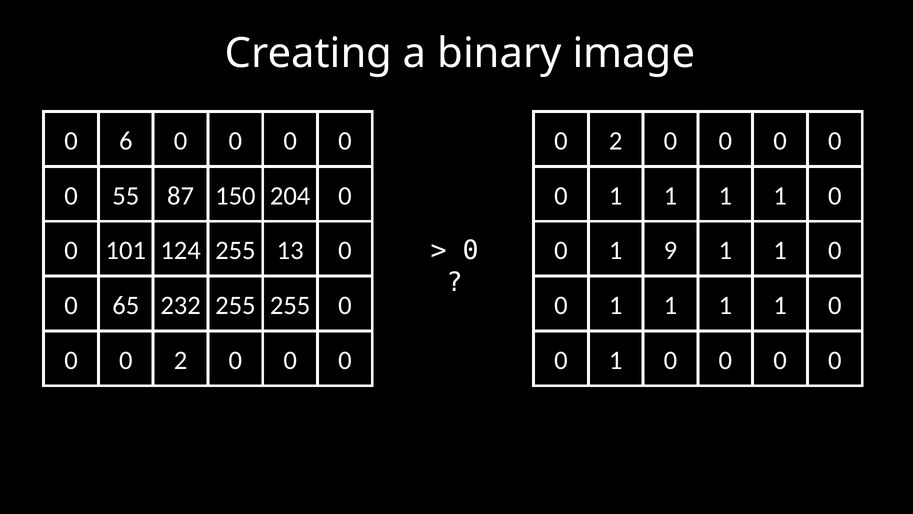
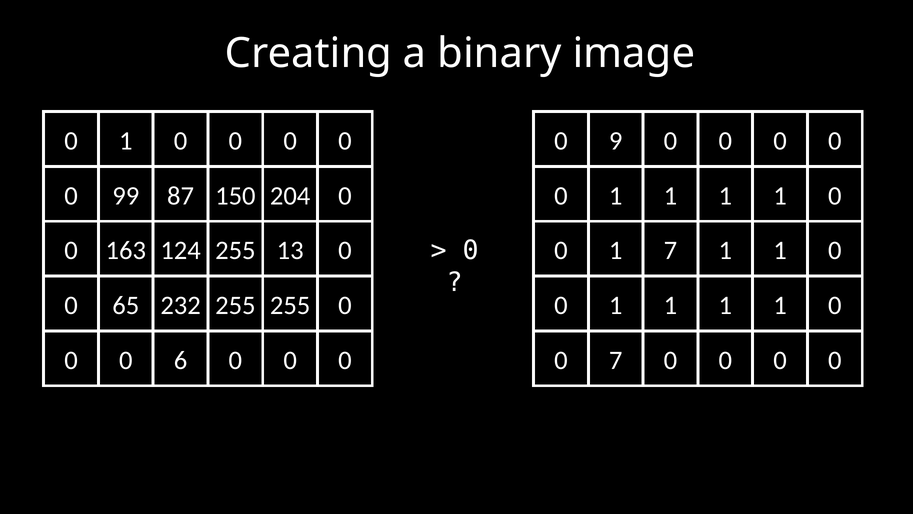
6: 6 -> 1 (126, 141)
2: 2 -> 9 (616, 141)
55: 55 -> 99 (126, 196)
101: 101 -> 163 (126, 250)
1 9: 9 -> 7 (670, 250)
2: 2 -> 6 (181, 360)
1: 1 -> 7 (616, 360)
